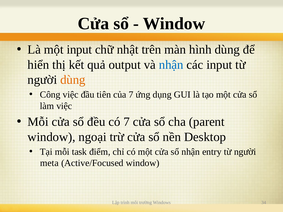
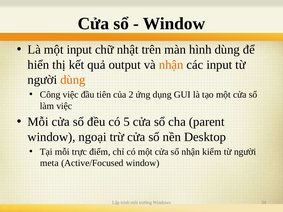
nhận colour: blue -> orange (171, 65)
của 7: 7 -> 2 (131, 95)
có 7: 7 -> 5 (127, 122)
task: task -> trực (79, 152)
entry: entry -> kiểm (212, 152)
